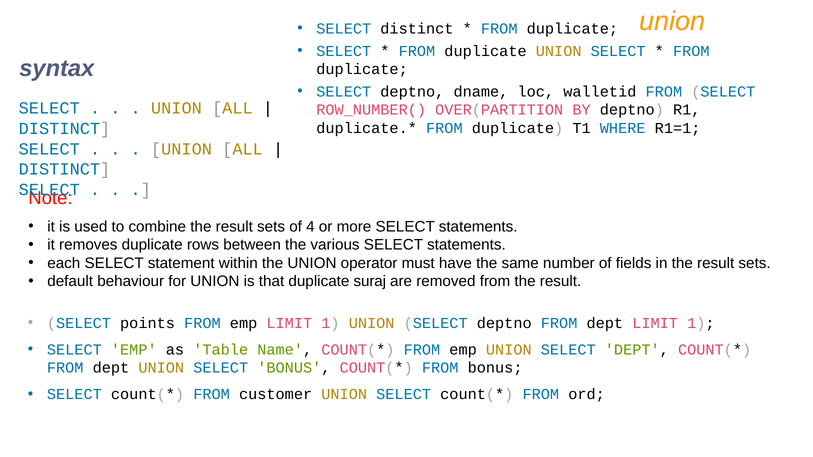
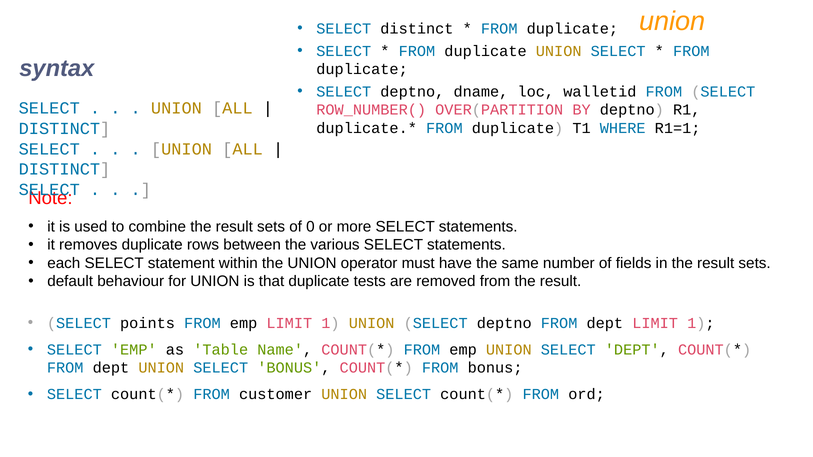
4: 4 -> 0 (310, 227)
suraj: suraj -> tests (370, 282)
